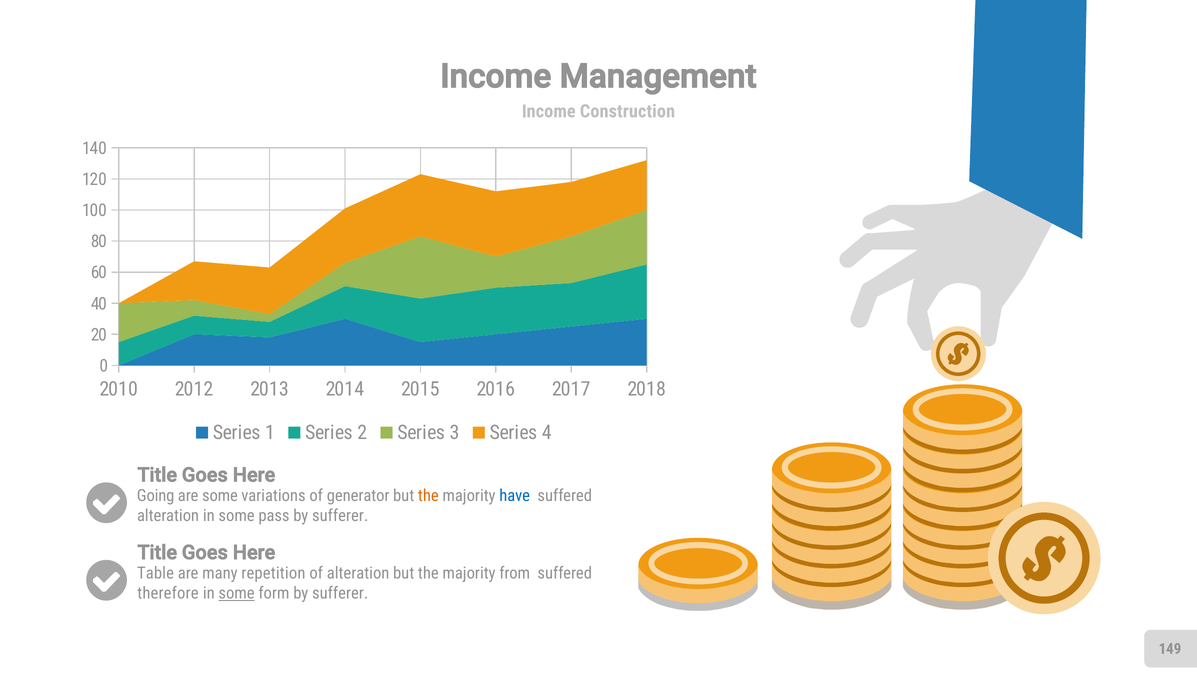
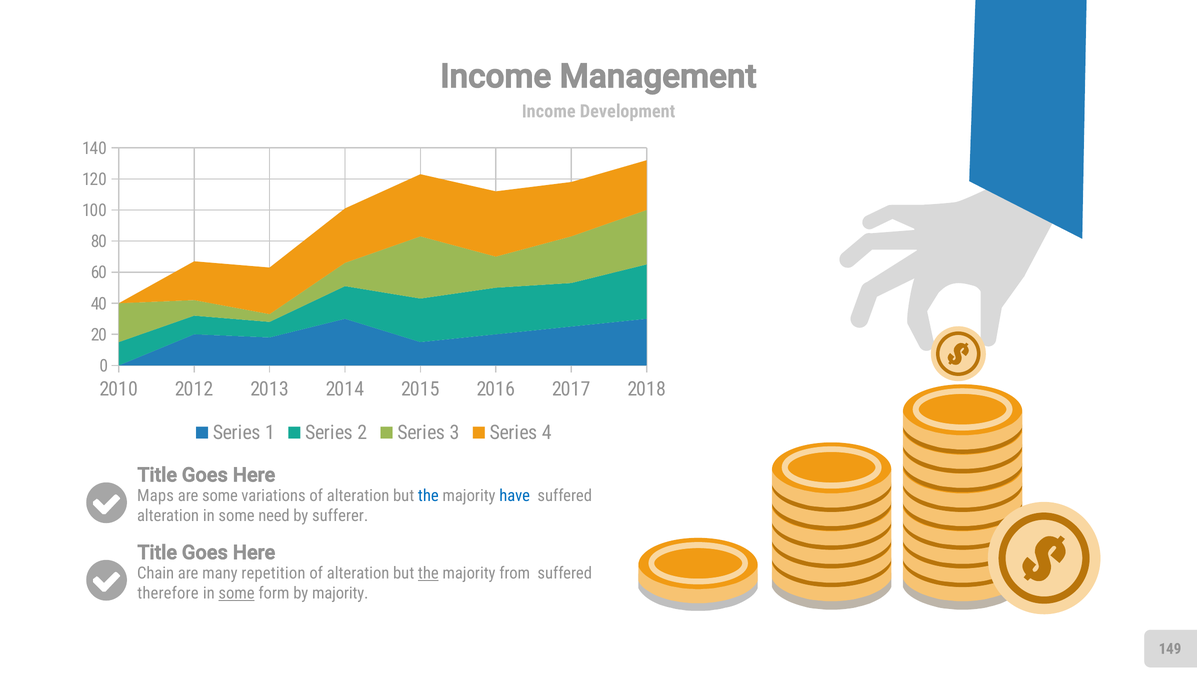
Construction: Construction -> Development (628, 111)
Going: Going -> Maps (155, 496)
variations of generator: generator -> alteration (358, 496)
the colour: orange -> blue (428, 496)
pass: pass -> need (274, 515)
Table: Table -> Chain (156, 573)
the underline: none -> present (428, 573)
form by sufferer: sufferer -> majority (340, 593)
